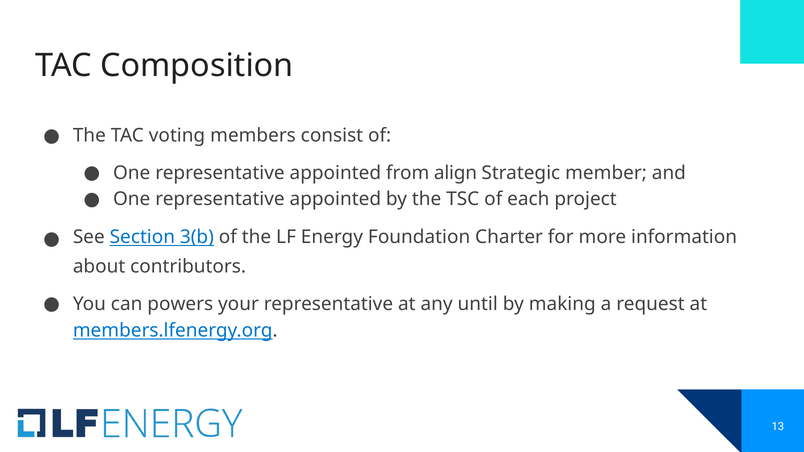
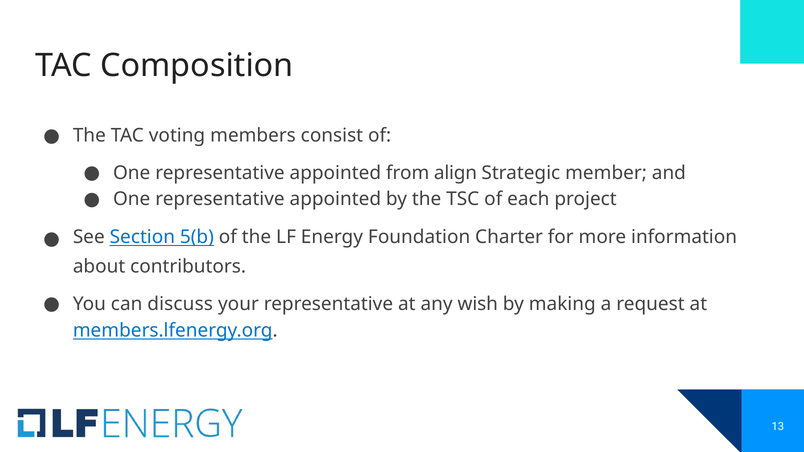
3(b: 3(b -> 5(b (197, 237)
powers: powers -> discuss (180, 304)
until: until -> wish (478, 304)
